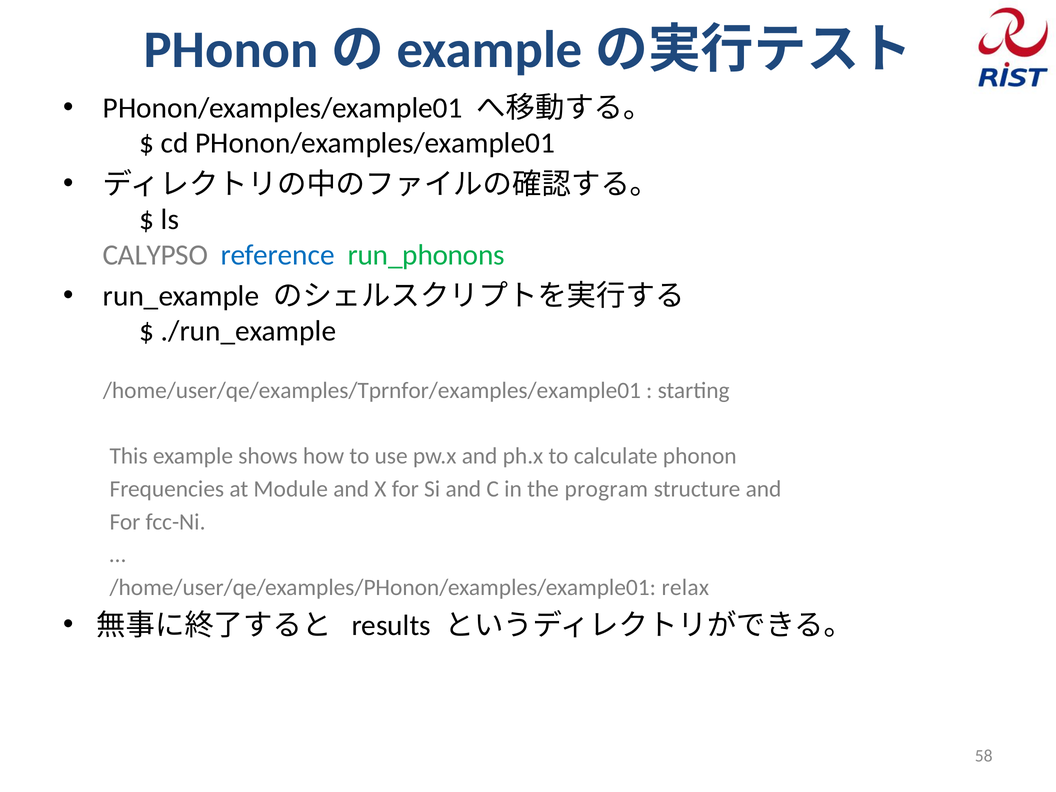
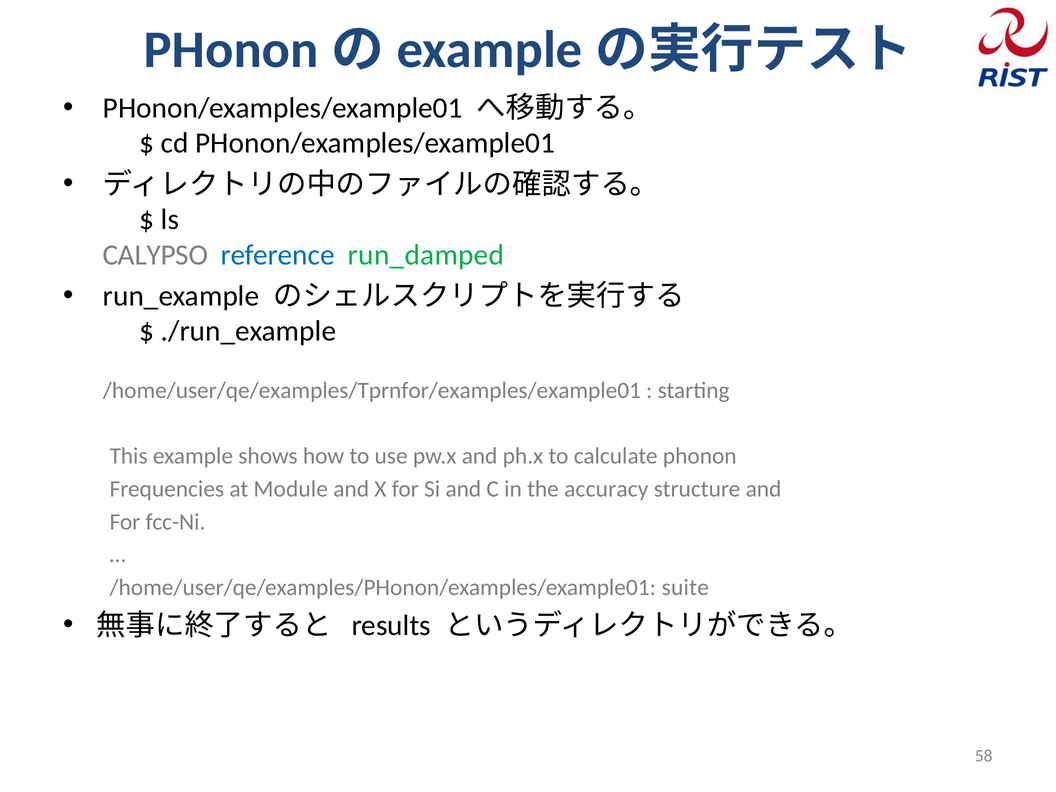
run_phonons: run_phonons -> run_damped (426, 255)
program: program -> accuracy (606, 489)
relax: relax -> suite (685, 587)
